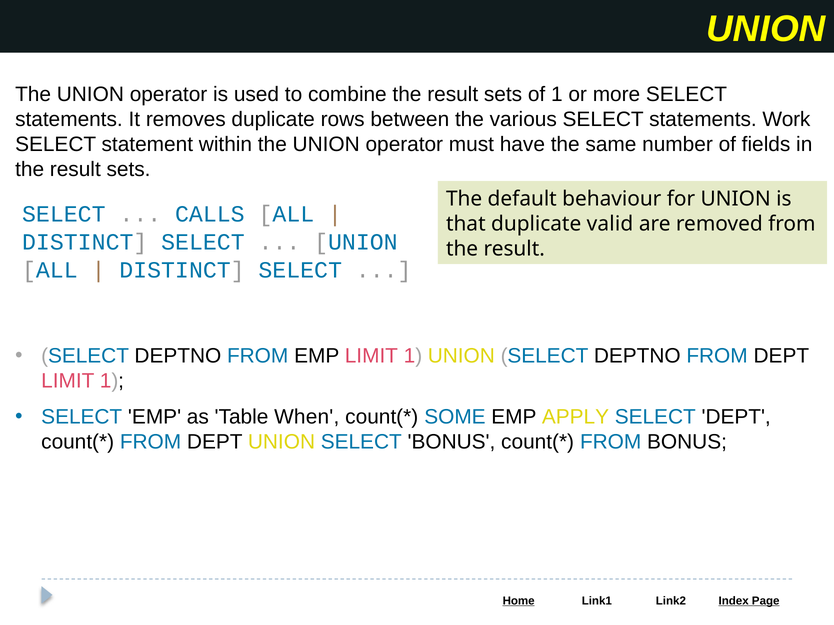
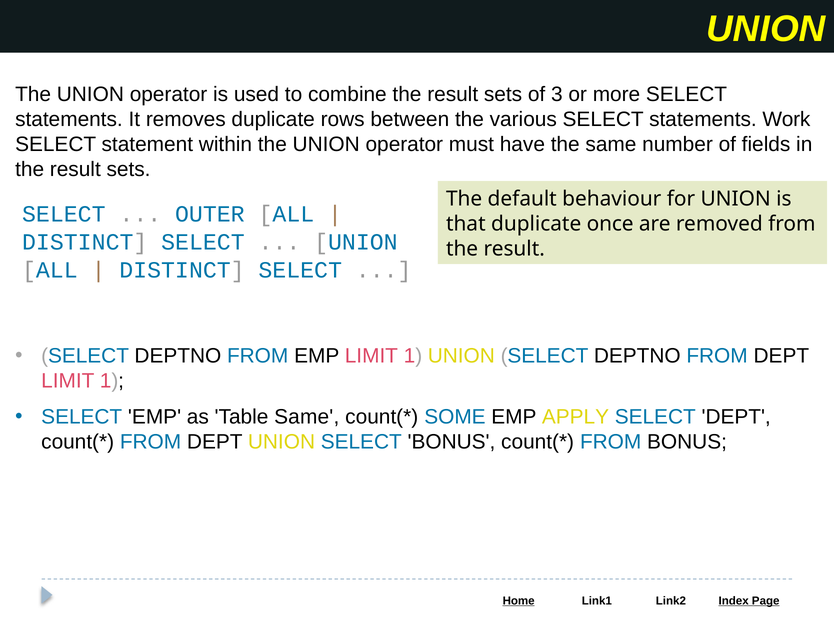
of 1: 1 -> 3 (557, 94)
CALLS: CALLS -> OUTER (210, 214)
valid: valid -> once (610, 224)
Table When: When -> Same (307, 417)
